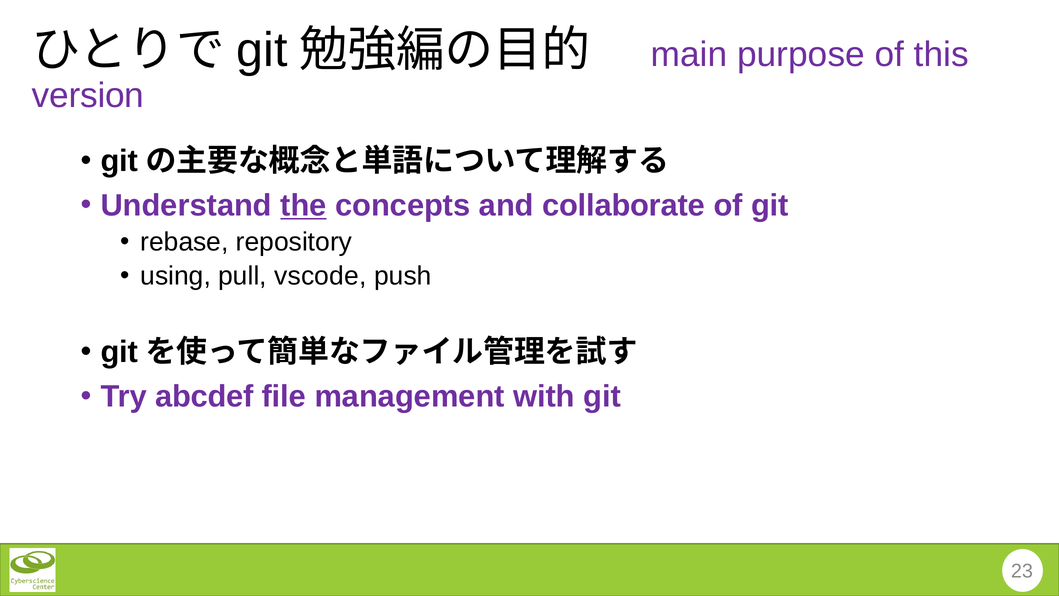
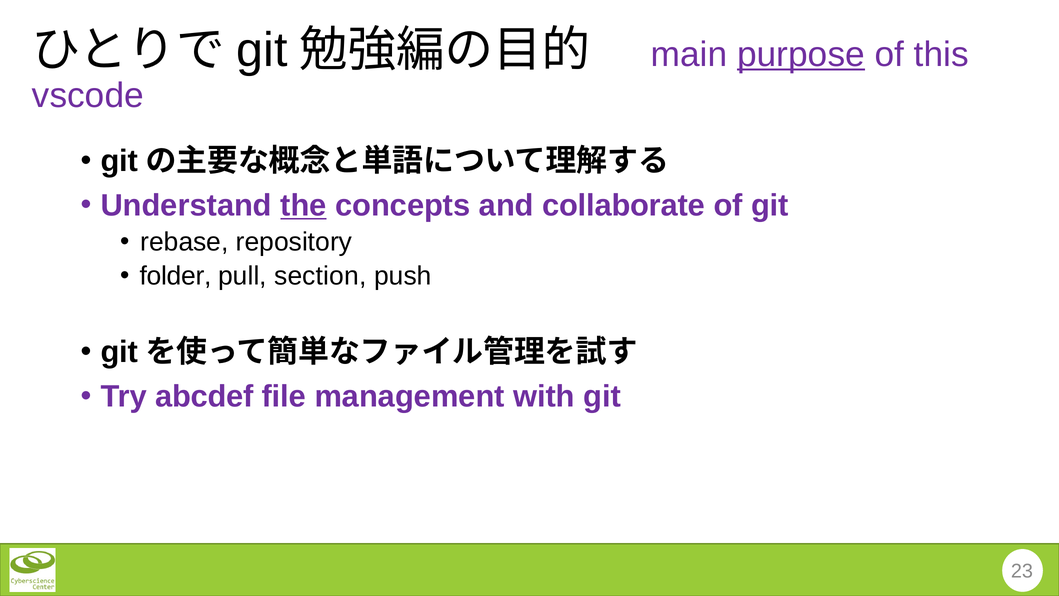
purpose underline: none -> present (801, 54)
version: version -> vscode (88, 95)
using: using -> folder (176, 276)
vscode: vscode -> section (320, 276)
